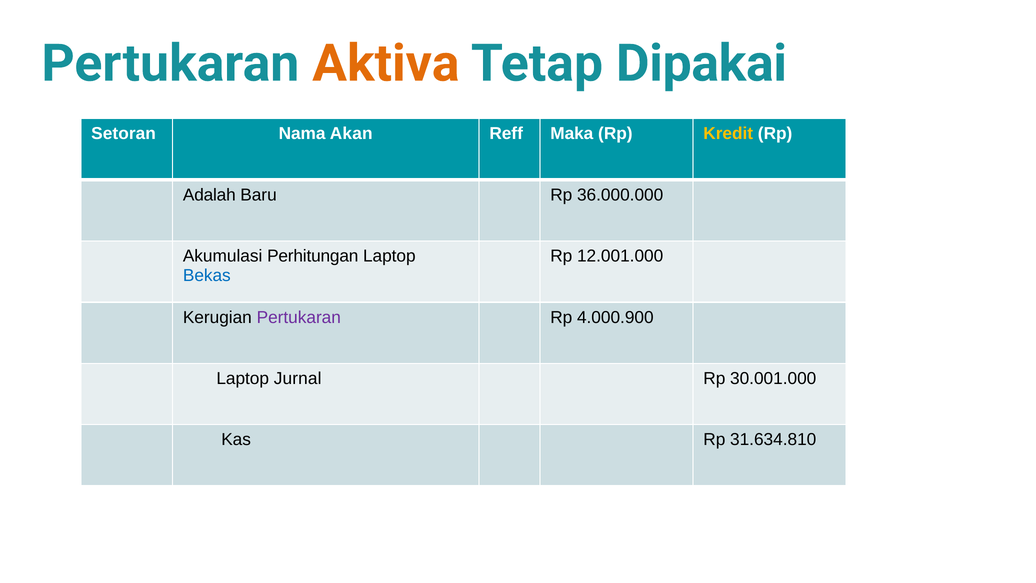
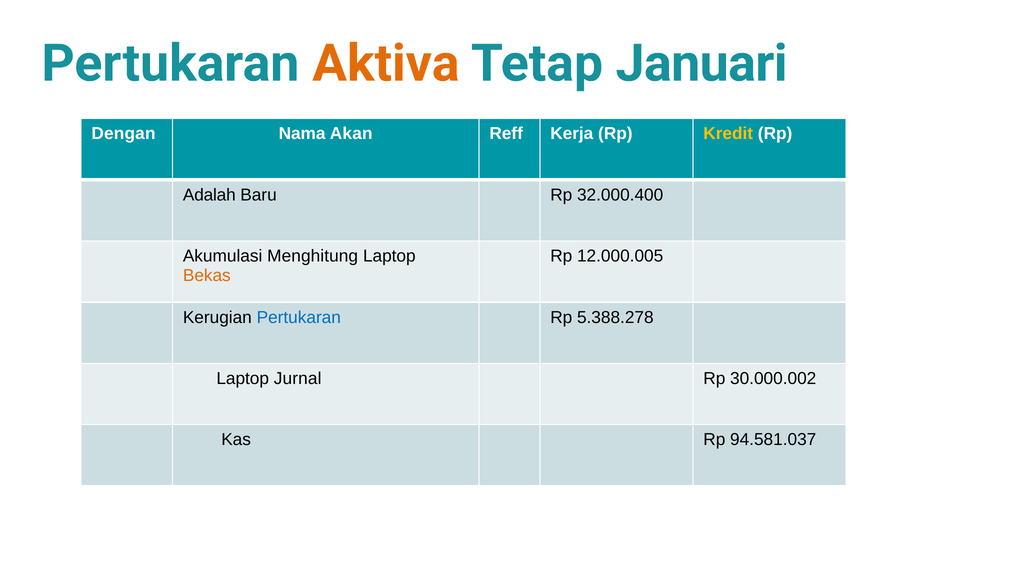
Dipakai: Dipakai -> Januari (702, 64)
Setoran: Setoran -> Dengan (123, 134)
Maka: Maka -> Kerja (572, 134)
36.000.000: 36.000.000 -> 32.000.400 (620, 195)
Perhitungan: Perhitungan -> Menghitung (313, 256)
12.001.000: 12.001.000 -> 12.000.005 (620, 256)
Bekas colour: blue -> orange (207, 275)
Pertukaran colour: purple -> blue (299, 317)
4.000.900: 4.000.900 -> 5.388.278 (615, 317)
30.001.000: 30.001.000 -> 30.000.002 (773, 378)
31.634.810: 31.634.810 -> 94.581.037 (773, 440)
